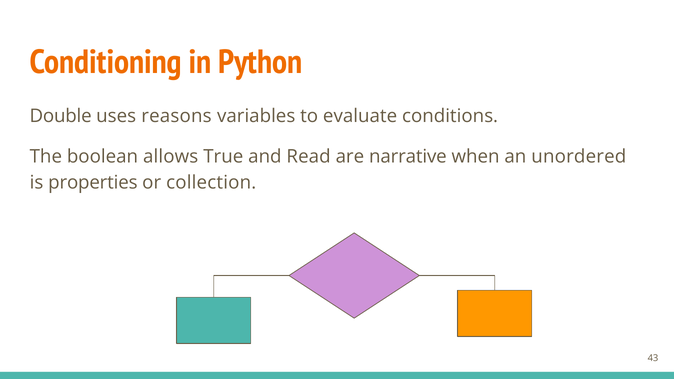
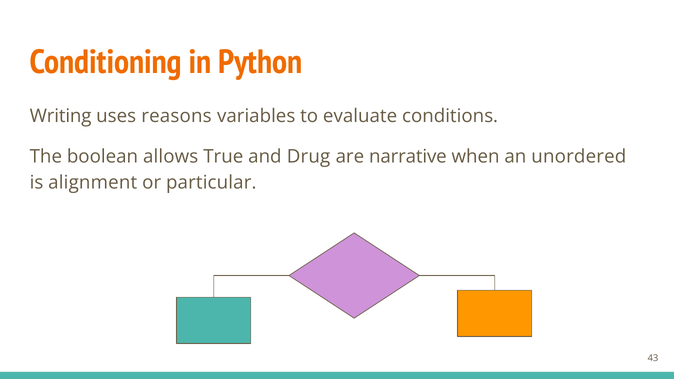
Double: Double -> Writing (61, 116)
Read: Read -> Drug (309, 157)
properties: properties -> alignment (93, 183)
collection: collection -> particular (211, 183)
